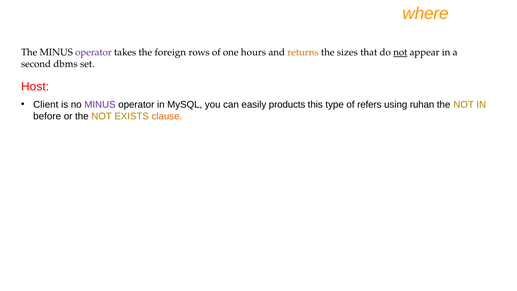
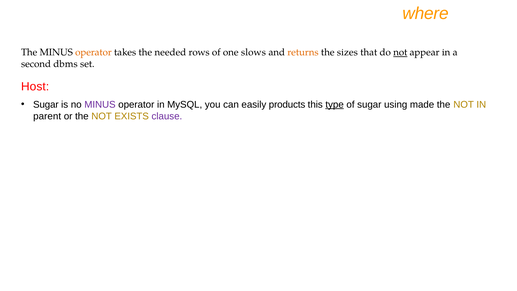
operator colour: purple -> orange (93, 52)
foreign: foreign -> needed (170, 52)
hours: hours -> slows (253, 52)
Client: Client -> Sugar (46, 104)
type underline: none -> present (335, 104)
of refers: refers -> sugar (369, 104)
ruhan: ruhan -> made (422, 104)
before: before -> parent (47, 116)
clause colour: orange -> purple (167, 116)
